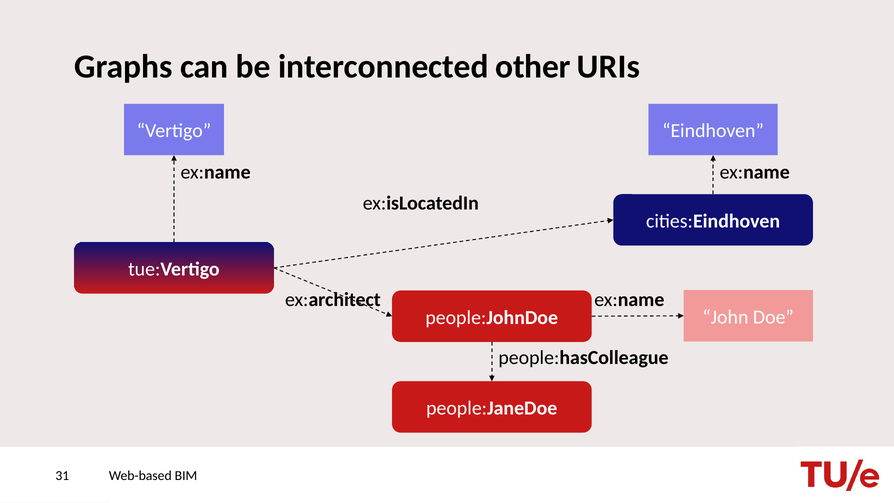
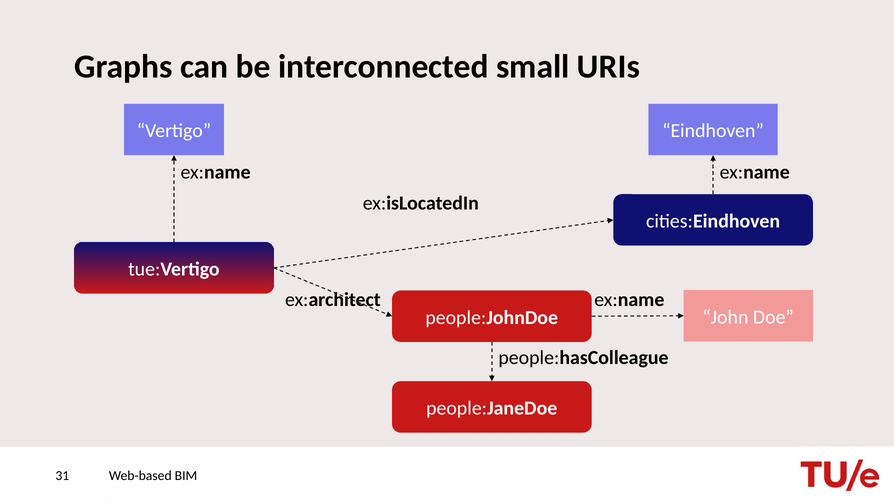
other: other -> small (533, 66)
